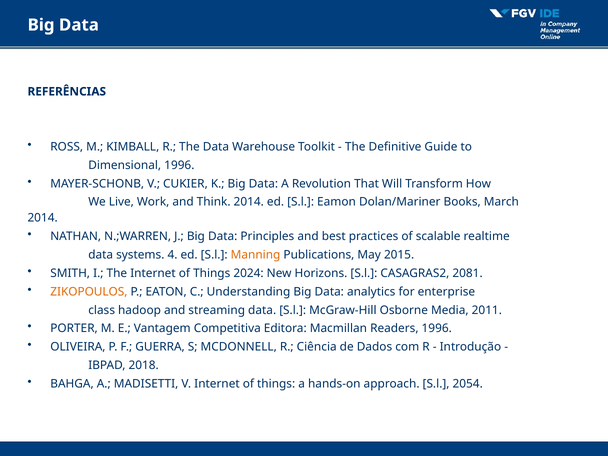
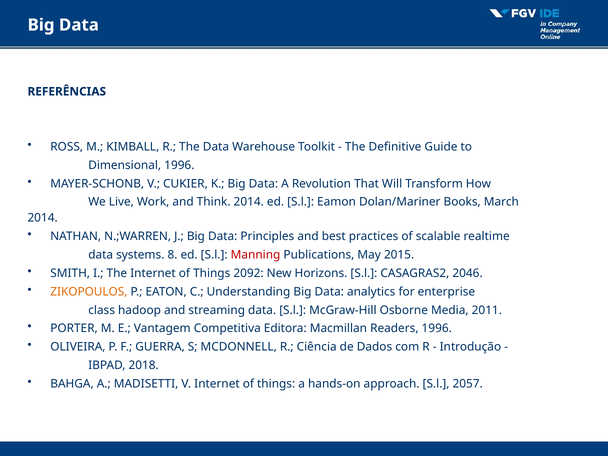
4: 4 -> 8 (173, 255)
Manning colour: orange -> red (256, 255)
2024: 2024 -> 2092 (249, 273)
2081: 2081 -> 2046 (468, 273)
2054: 2054 -> 2057 (468, 384)
